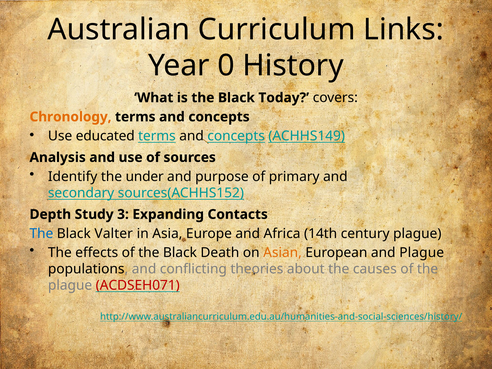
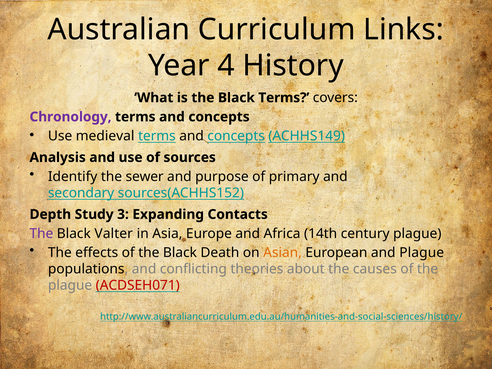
0: 0 -> 4 (226, 66)
Black Today: Today -> Terms (284, 98)
Chronology colour: orange -> purple (71, 117)
educated: educated -> medieval (105, 136)
under: under -> sewer (145, 177)
The colour: blue -> purple (41, 234)
